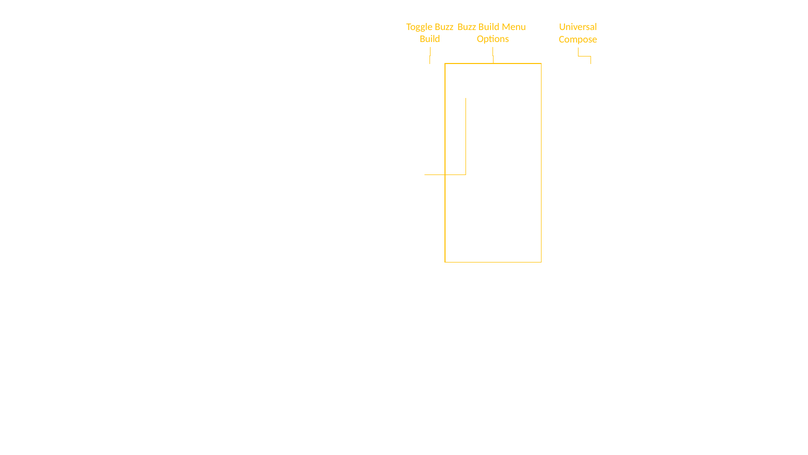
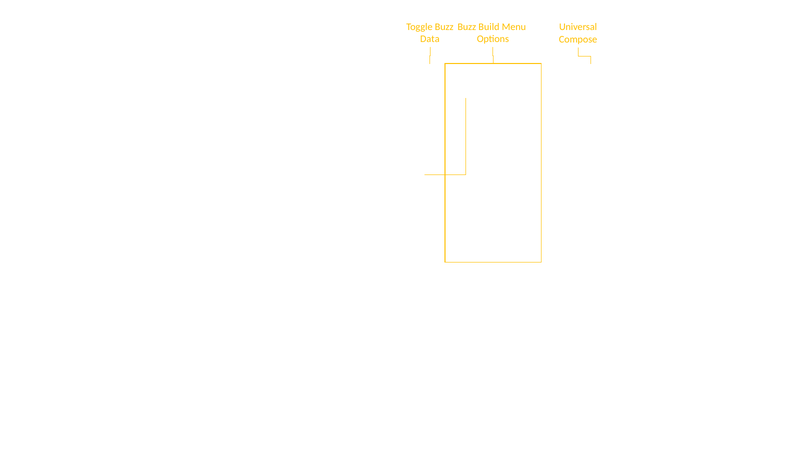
Build: Build -> Data (430, 39)
